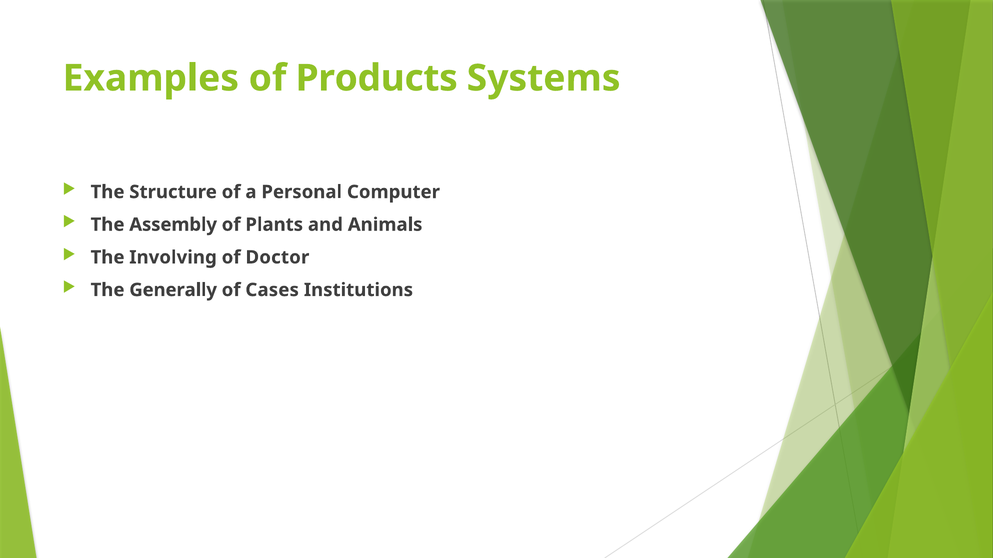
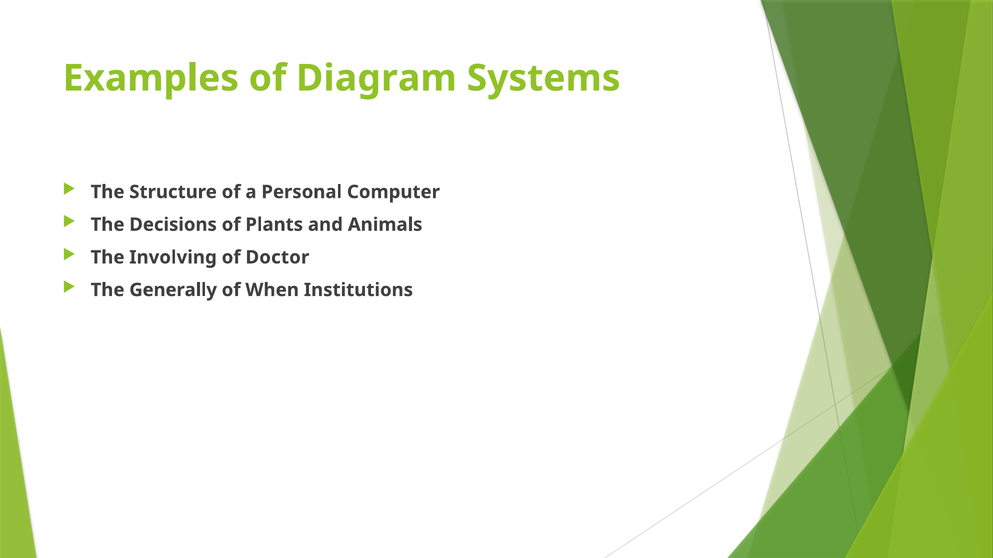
Products: Products -> Diagram (376, 78)
Assembly: Assembly -> Decisions (173, 225)
Cases: Cases -> When (272, 290)
